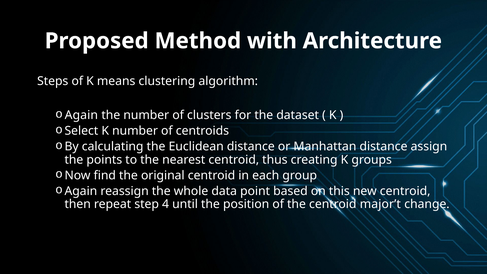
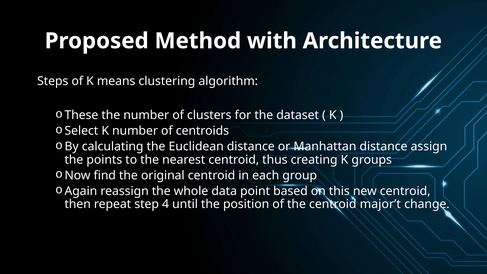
Again: Again -> These (81, 115)
